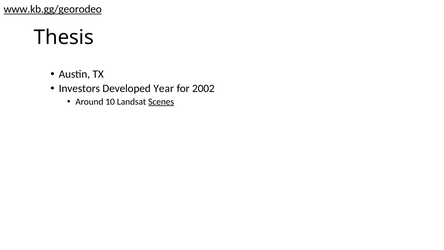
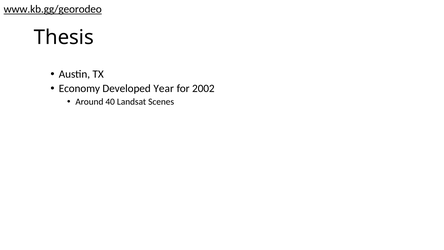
Investors: Investors -> Economy (79, 88)
10: 10 -> 40 (110, 102)
Scenes underline: present -> none (161, 102)
